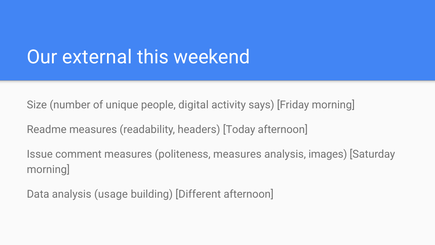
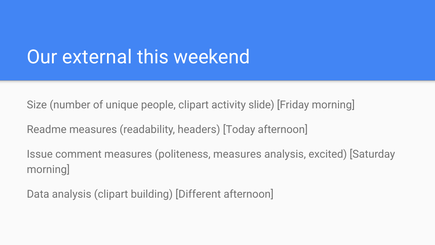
people digital: digital -> clipart (194, 105)
says: says -> slide (261, 105)
images: images -> excited (328, 154)
analysis usage: usage -> clipart (111, 194)
